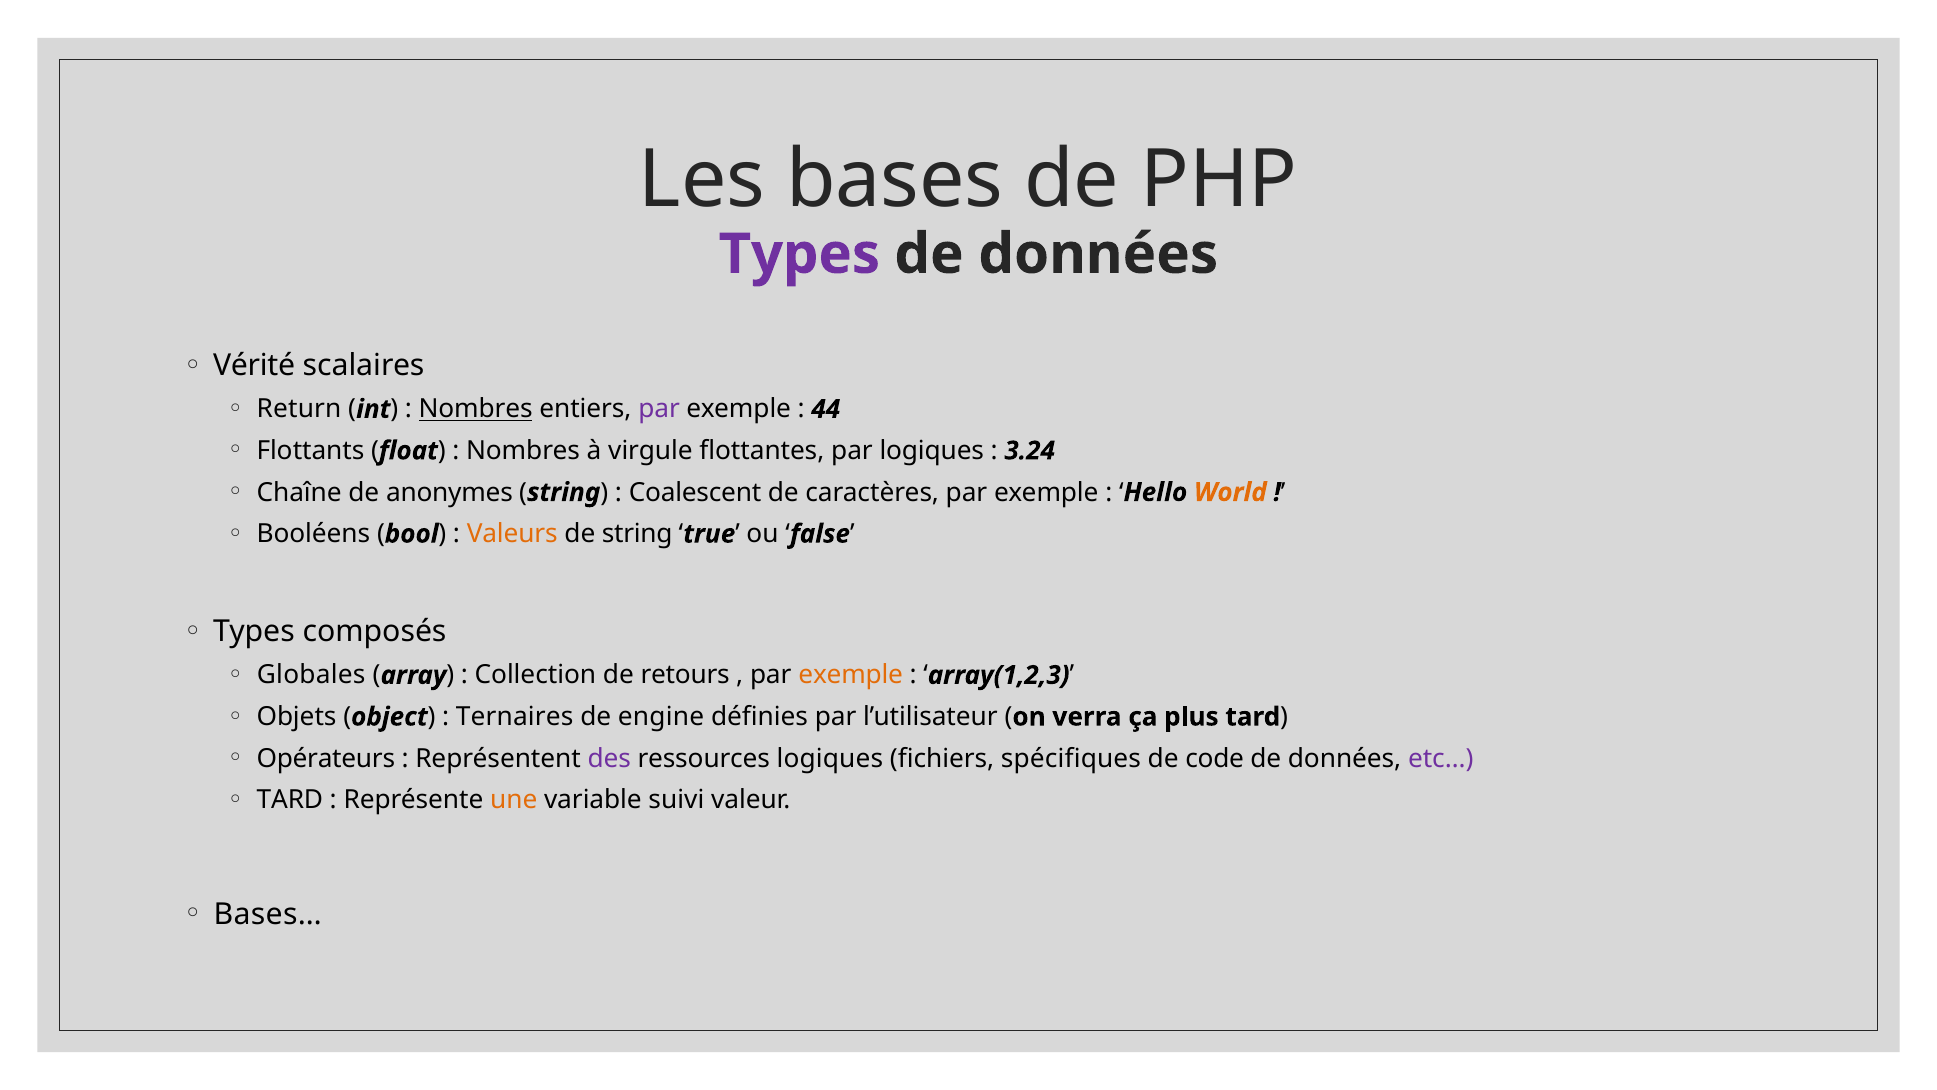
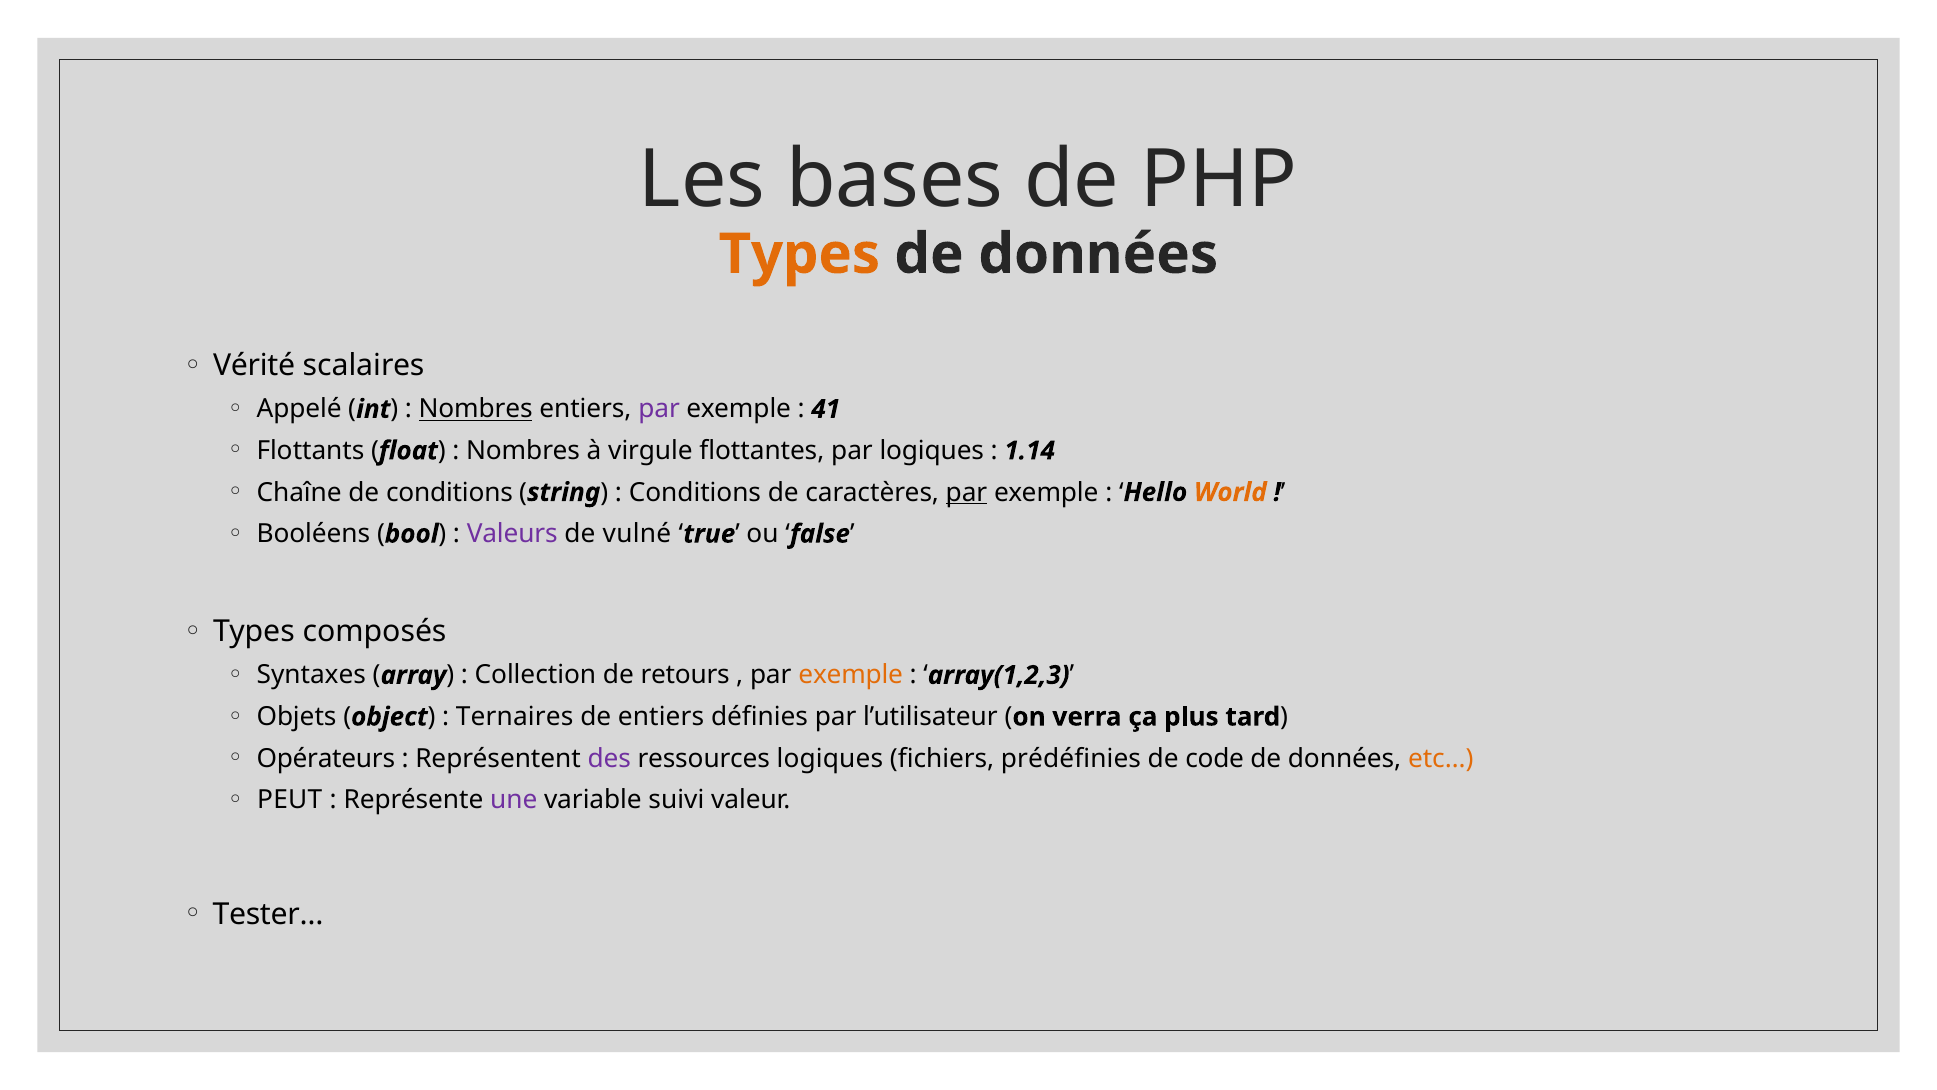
Types colour: purple -> orange (799, 254)
Return: Return -> Appelé (299, 409)
44: 44 -> 41 (826, 409)
3.24: 3.24 -> 1.14 (1030, 451)
de anonymes: anonymes -> conditions (449, 492)
Coalescent: Coalescent -> Conditions (695, 492)
par underline: none -> present (967, 492)
Valeurs colour: orange -> purple (512, 534)
de string: string -> vulné (637, 534)
Globales: Globales -> Syntaxes (311, 675)
de engine: engine -> entiers (661, 717)
spécifiques: spécifiques -> prédéfinies (1071, 758)
etc… colour: purple -> orange (1441, 758)
TARD: TARD -> PEUT (290, 800)
une colour: orange -> purple (514, 800)
Bases…: Bases… -> Tester… (268, 914)
